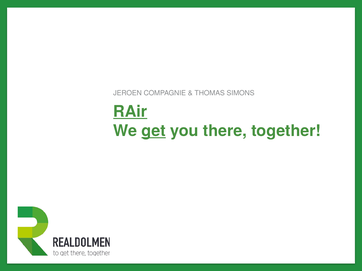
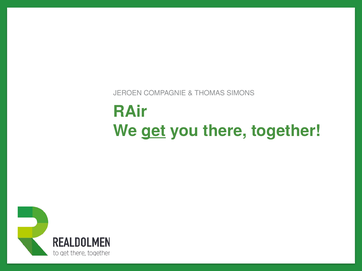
RAir underline: present -> none (130, 112)
